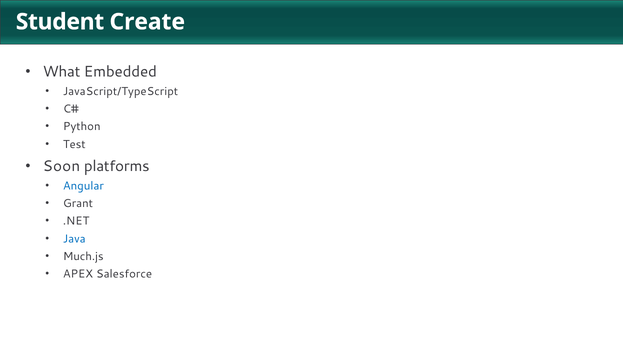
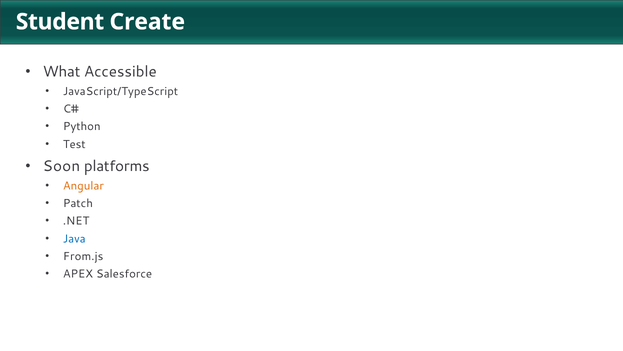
Embedded: Embedded -> Accessible (120, 72)
Angular colour: blue -> orange (83, 186)
Grant: Grant -> Patch (78, 203)
Much.js: Much.js -> From.js (83, 256)
